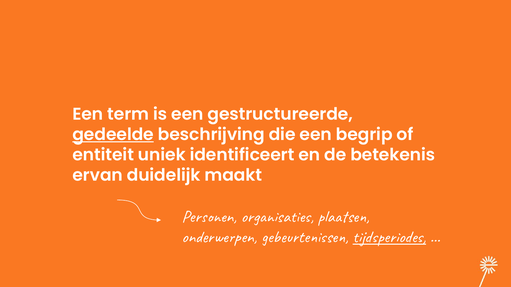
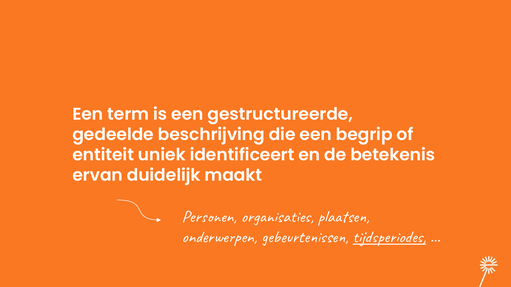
gedeelde underline: present -> none (113, 135)
